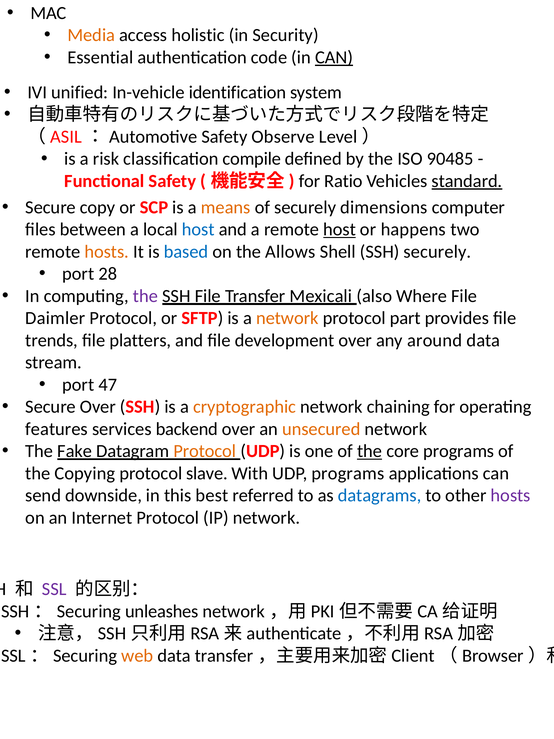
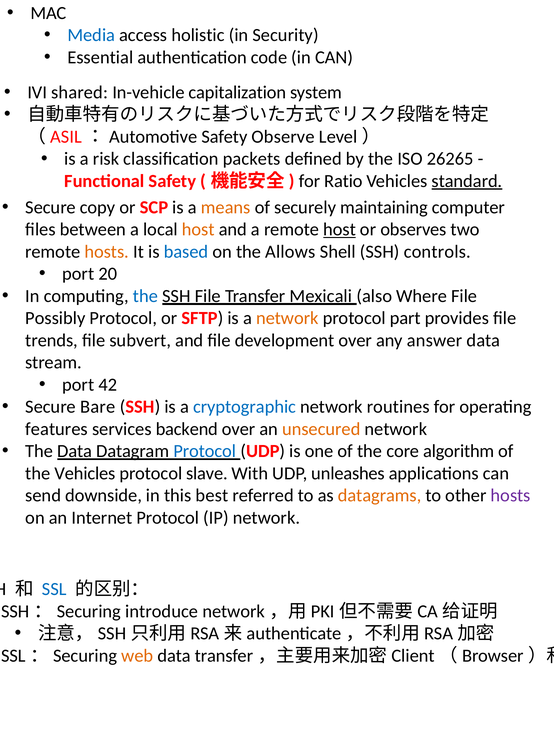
Media colour: orange -> blue (91, 35)
CAN underline: present -> none (334, 57)
unified: unified -> shared (80, 92)
identification: identification -> capitalization (237, 92)
compile: compile -> packets (252, 159)
90485: 90485 -> 26265 (450, 159)
dimensions: dimensions -> maintaining (384, 207)
host colour: blue -> orange (198, 229)
happens: happens -> observes (413, 229)
SSH securely: securely -> controls (437, 252)
28: 28 -> 20 (108, 274)
the colour: purple -> blue (145, 296)
Daimler: Daimler -> Possibly (55, 318)
platters: platters -> subvert (140, 340)
around: around -> answer (435, 340)
47: 47 -> 42 (108, 384)
Secure Over: Over -> Bare (98, 407)
cryptographic colour: orange -> blue (245, 407)
chaining: chaining -> routines (398, 407)
The Fake: Fake -> Data (75, 451)
Protocol colour: orange -> blue (205, 451)
the underline: present -> none (370, 451)
core programs: programs -> algorithm (459, 451)
the Copying: Copying -> Vehicles (85, 473)
UDP programs: programs -> unleashes (348, 473)
datagrams colour: blue -> orange (380, 495)
SSL colour: purple -> blue (54, 589)
unleashes: unleashes -> introduce (162, 611)
